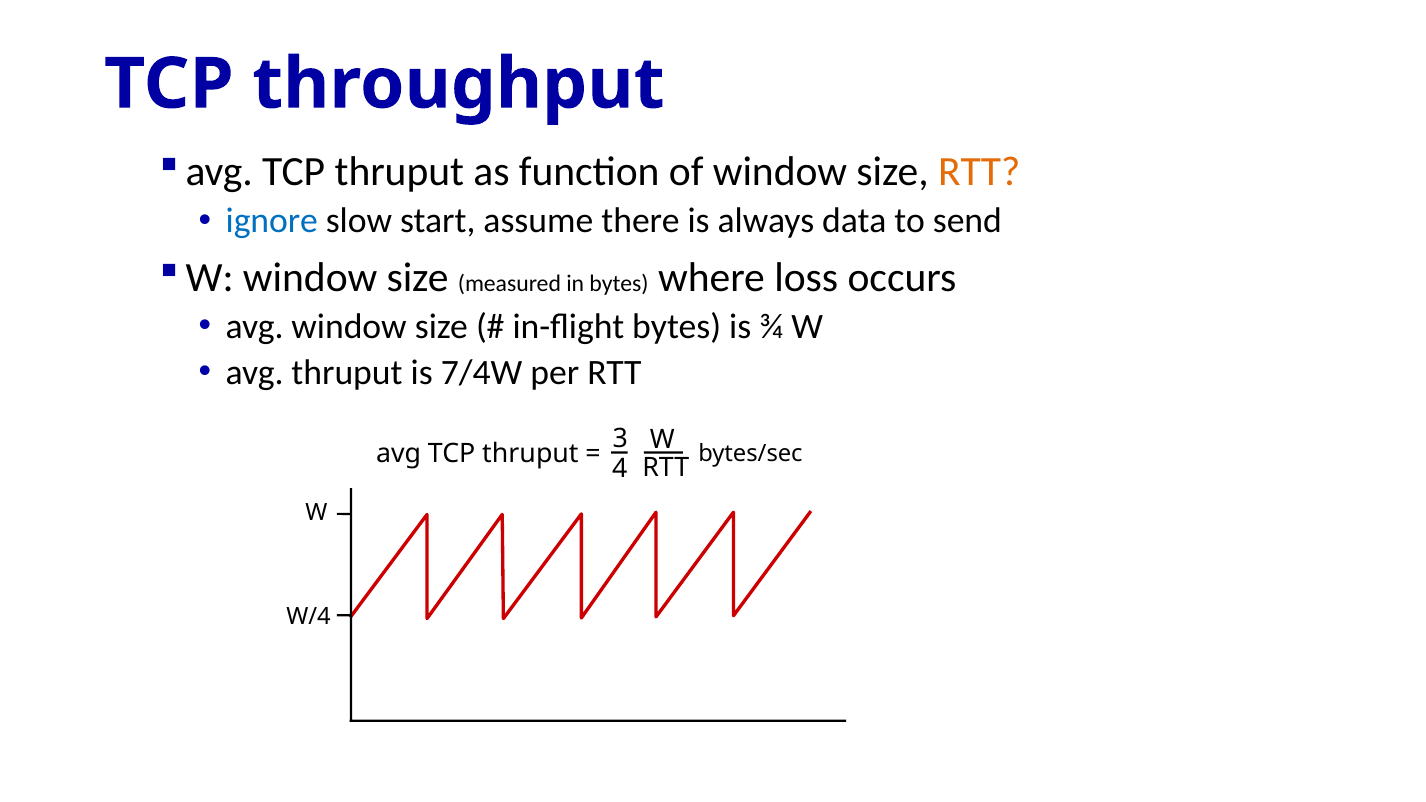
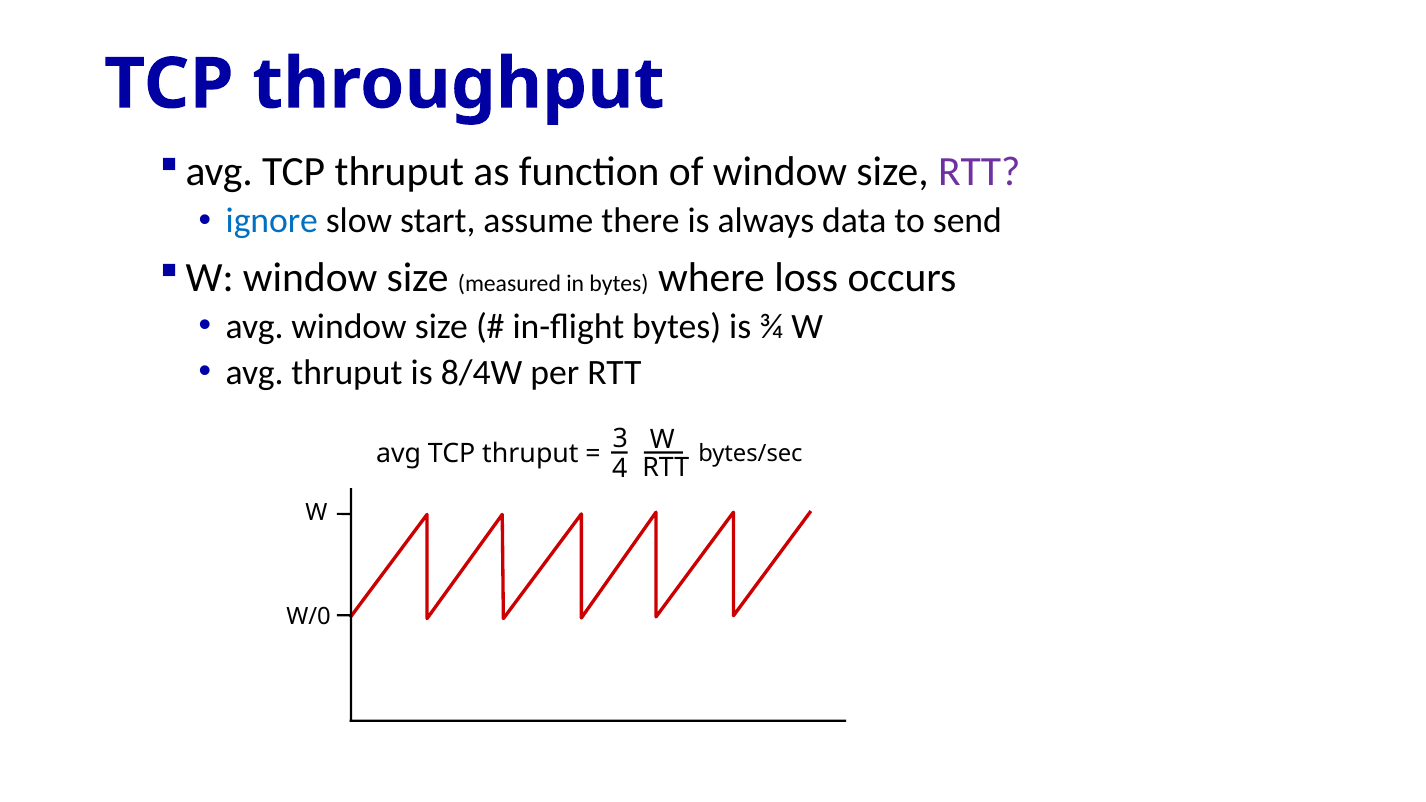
RTT colour: orange -> purple (979, 172)
7/4W: 7/4W -> 8/4W (482, 373)
W/4: W/4 -> W/0 (309, 616)
